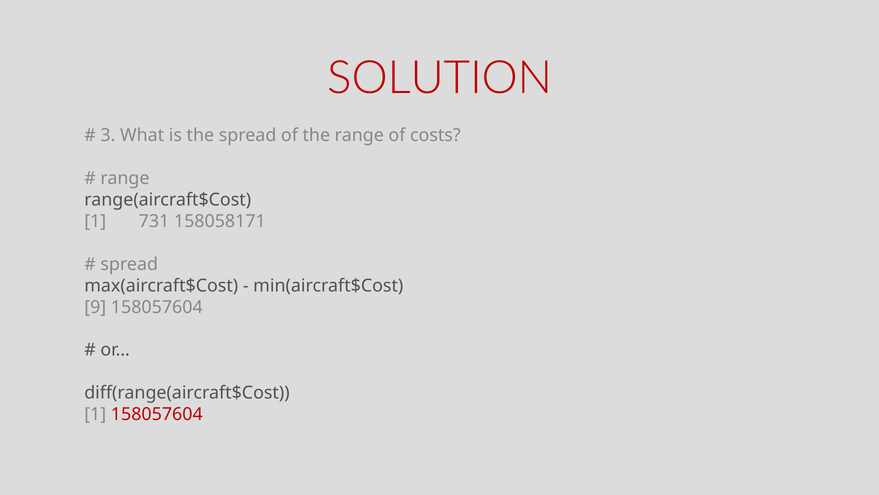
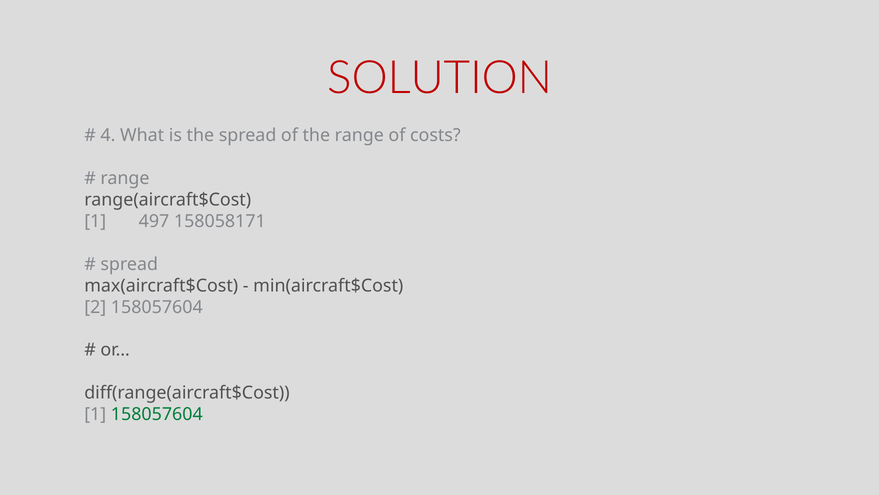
3: 3 -> 4 (108, 135)
731: 731 -> 497 (154, 221)
9: 9 -> 2 (95, 307)
158057604 colour: red -> green (157, 414)
